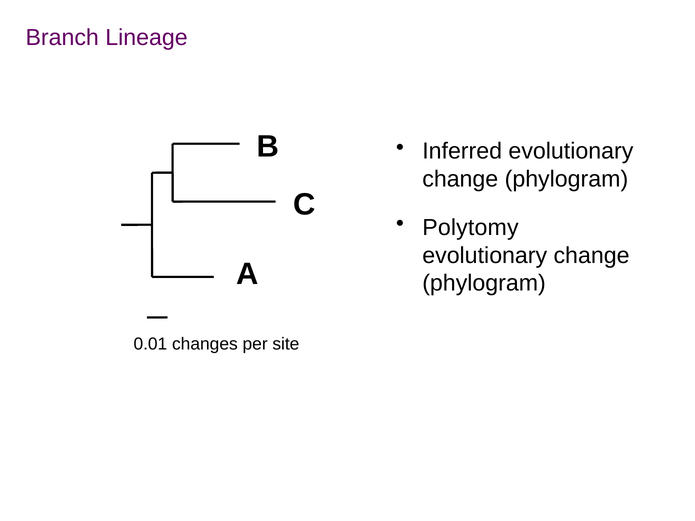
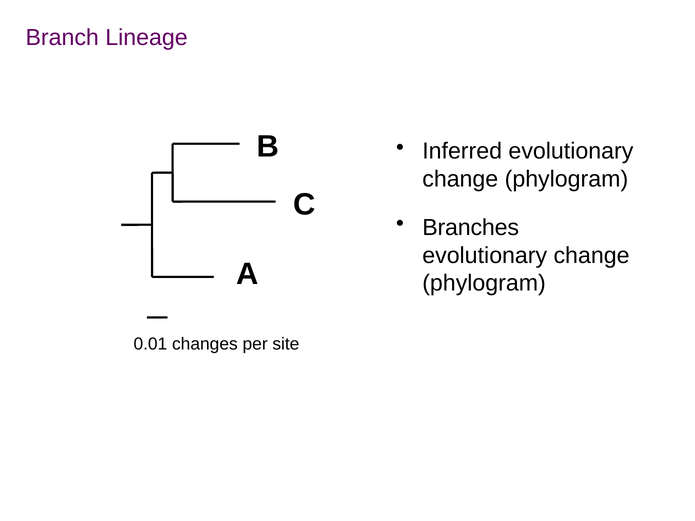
Polytomy: Polytomy -> Branches (471, 228)
